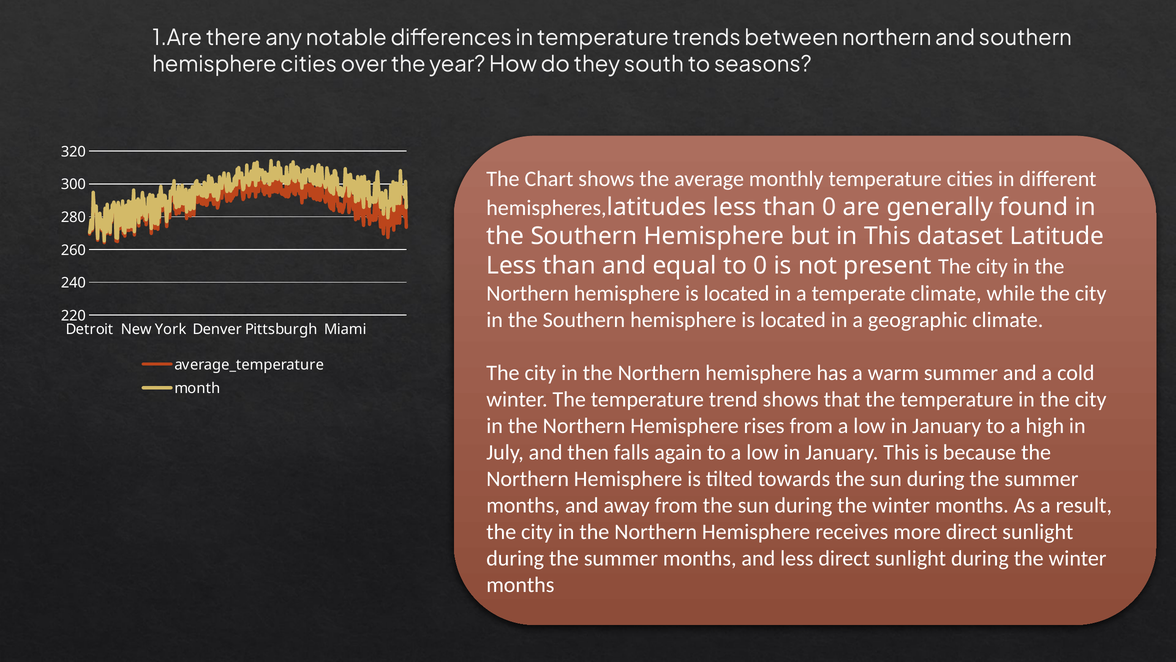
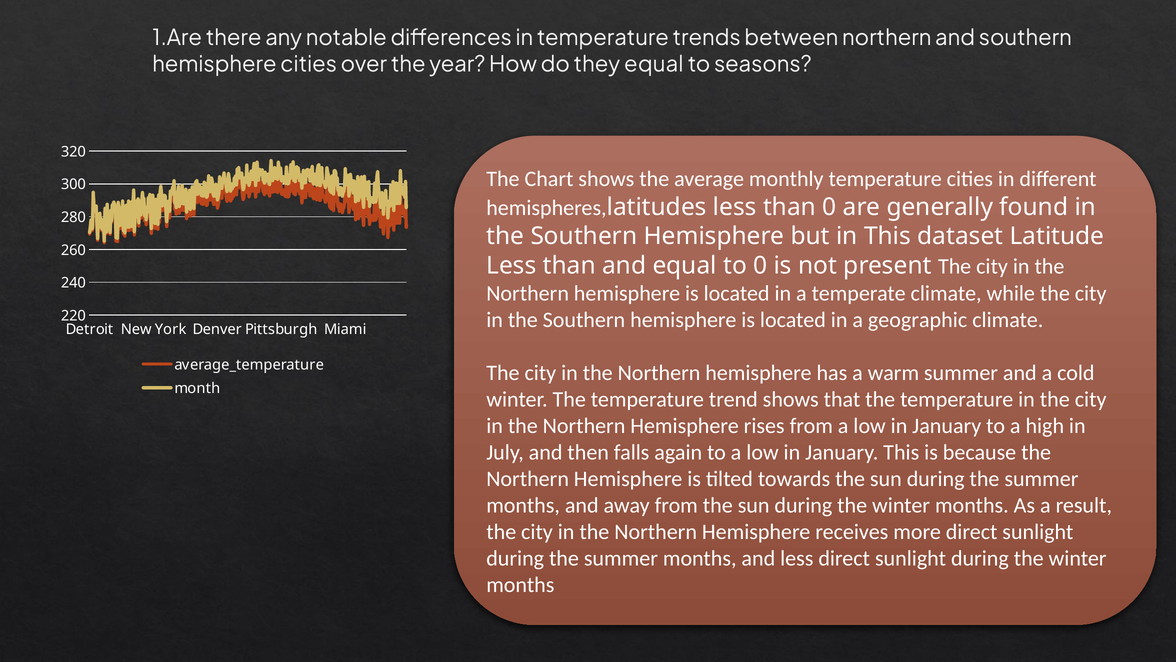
they south: south -> equal (654, 64)
